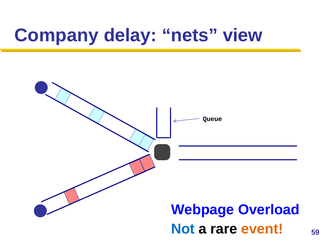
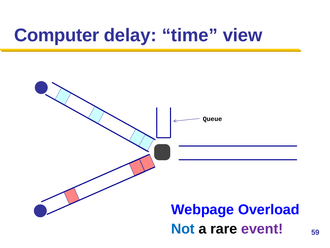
Company: Company -> Computer (57, 35)
nets: nets -> time (190, 35)
event colour: orange -> purple (262, 228)
